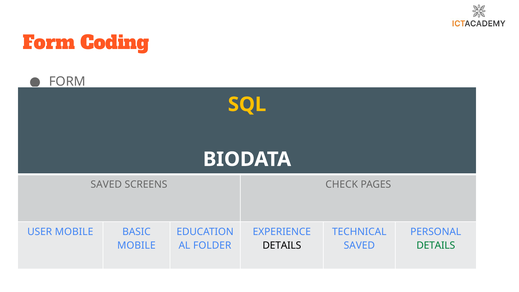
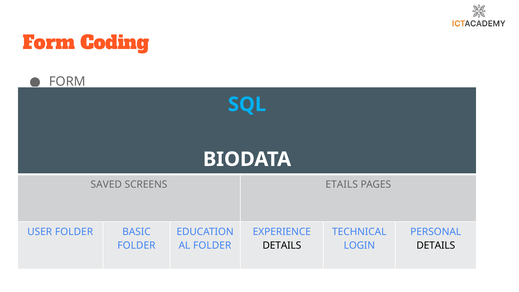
SQL colour: yellow -> light blue (247, 104)
CHECK: CHECK -> ETAILS (342, 184)
USER MOBILE: MOBILE -> FOLDER (74, 232)
MOBILE: MOBILE -> FOLDER (136, 245)
SAVED: SAVED -> LOGIN (359, 245)
DETAILS colour: green -> black (436, 245)
